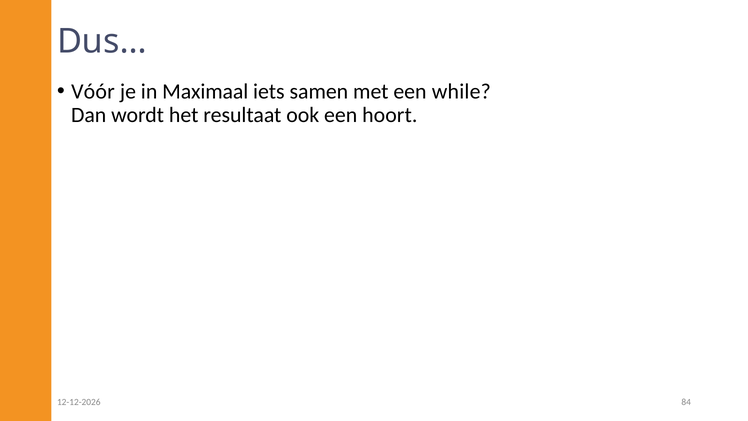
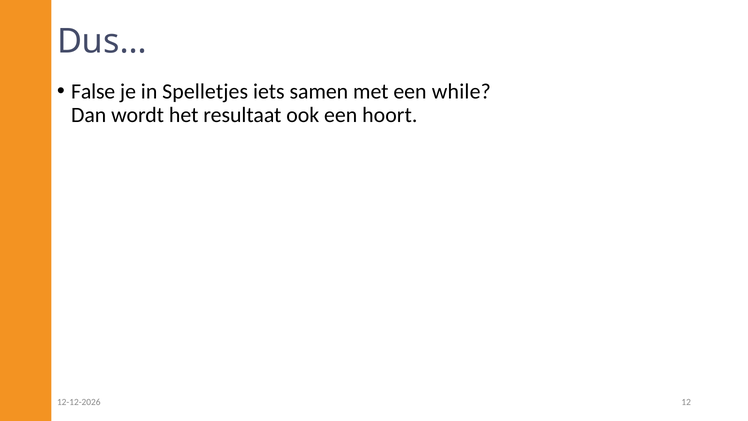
Vóór: Vóór -> False (93, 91)
Maximaal: Maximaal -> Spelletjes (205, 91)
84: 84 -> 12 (686, 402)
